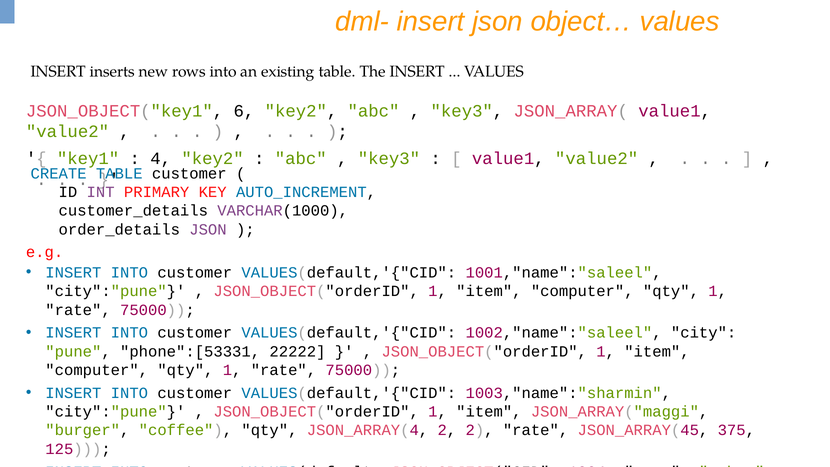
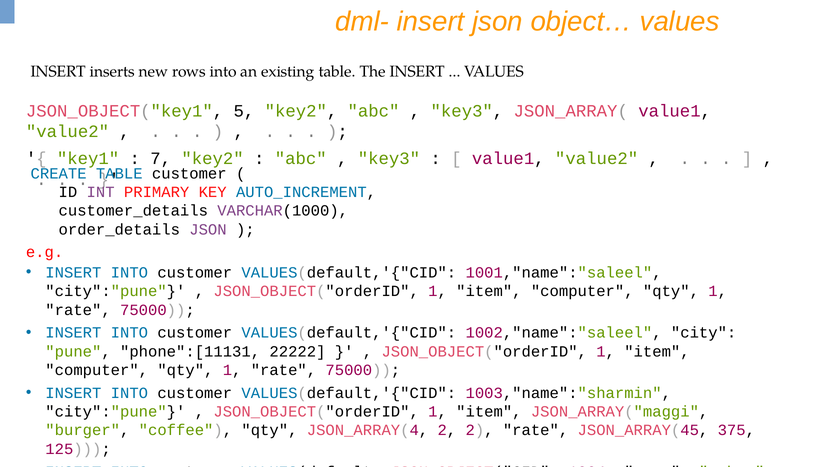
6: 6 -> 5 (244, 111)
4: 4 -> 7 (161, 159)
phone":[53331: phone":[53331 -> phone":[11131 (190, 351)
